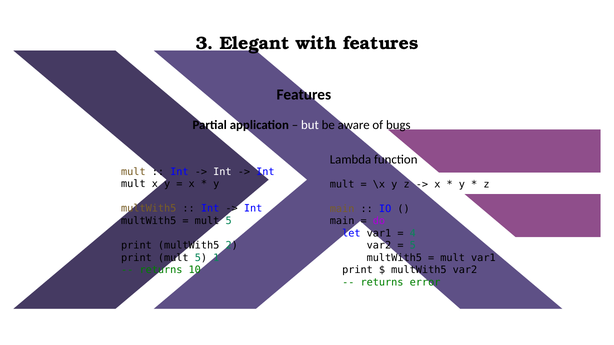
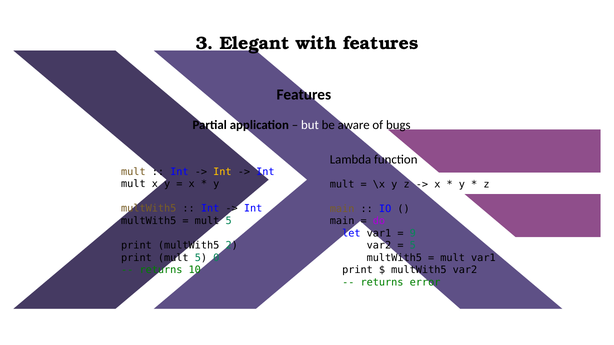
Int colour: white -> yellow (222, 172)
4: 4 -> 9 (413, 234)
1: 1 -> 0 (216, 258)
